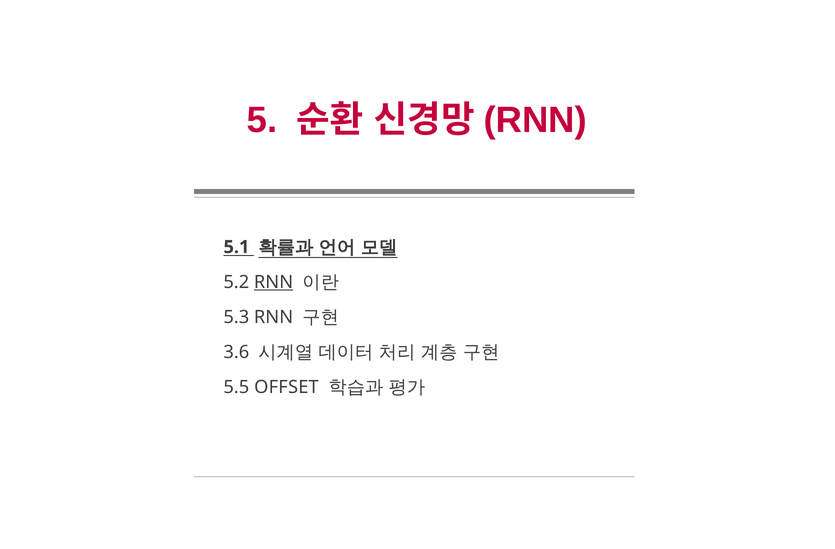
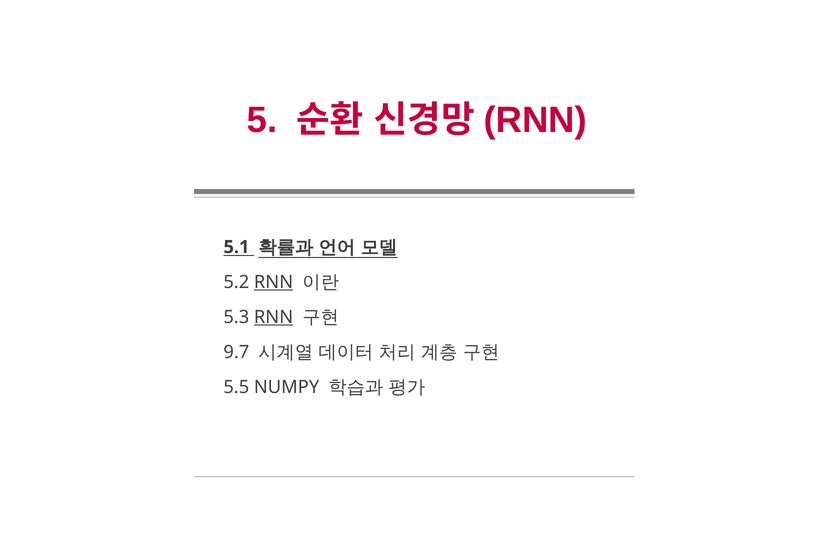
RNN underline: none -> present (274, 317)
3.6: 3.6 -> 9.7 (236, 352)
OFFSET: OFFSET -> NUMPY (287, 387)
